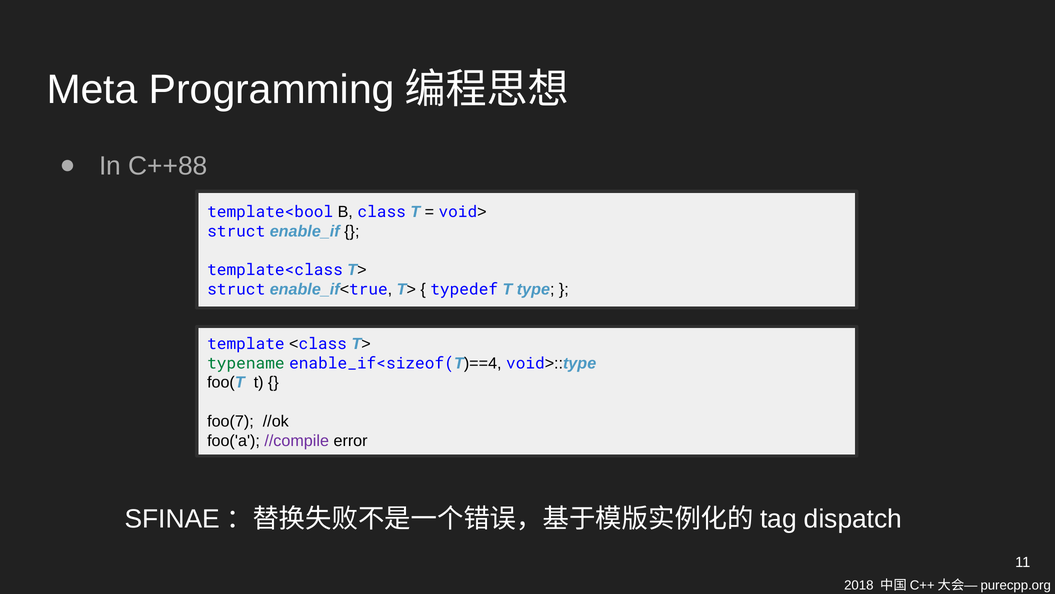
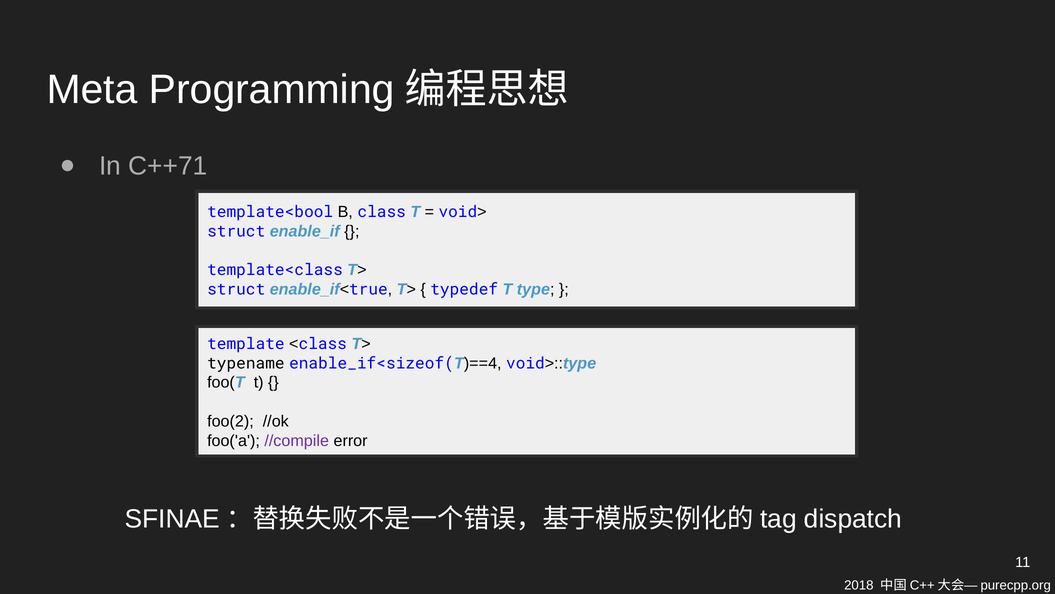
C++88: C++88 -> C++71 (168, 166)
typename colour: green -> black (246, 363)
foo(7: foo(7 -> foo(2 (230, 421)
